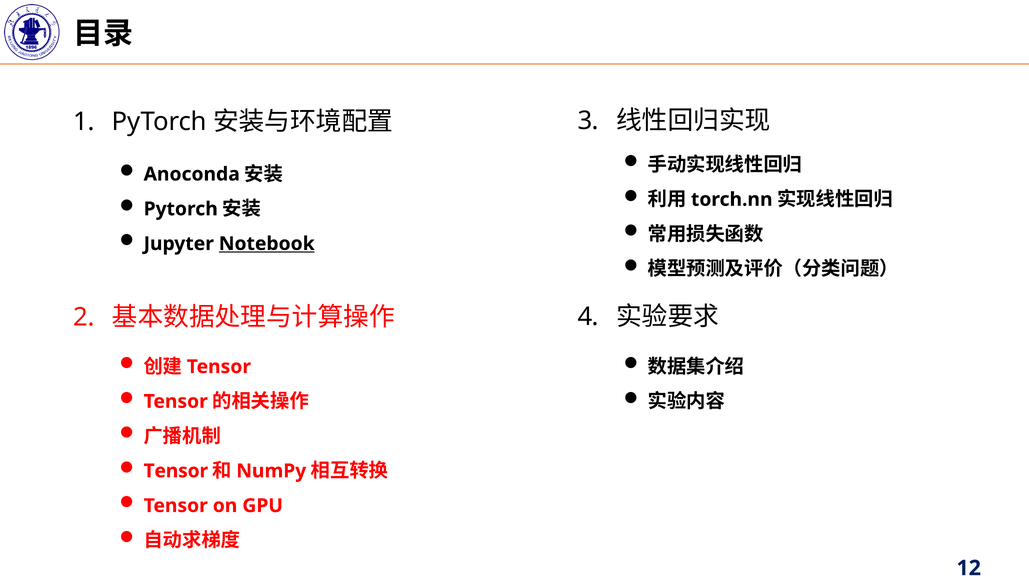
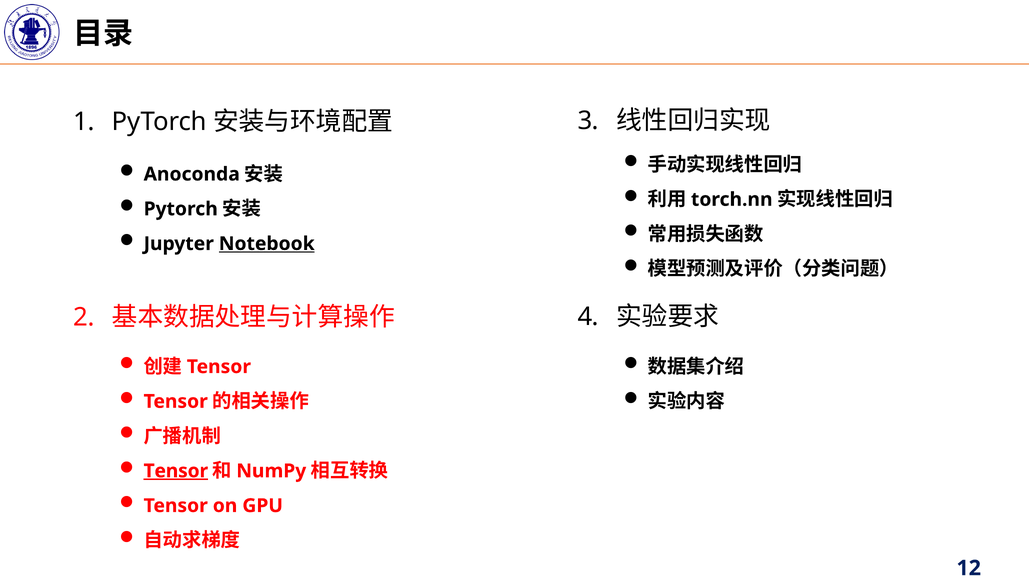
Tensor underline: none -> present (176, 471)
